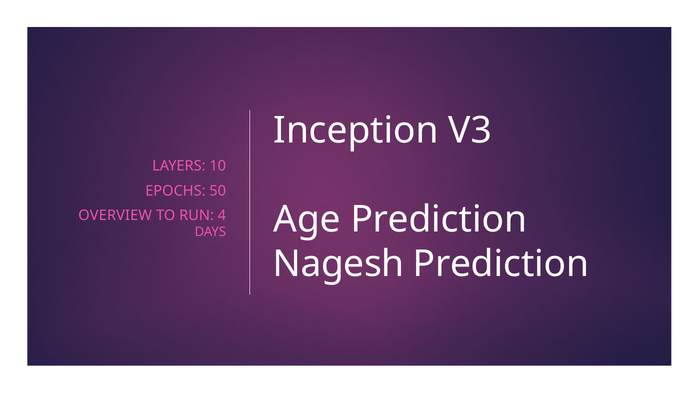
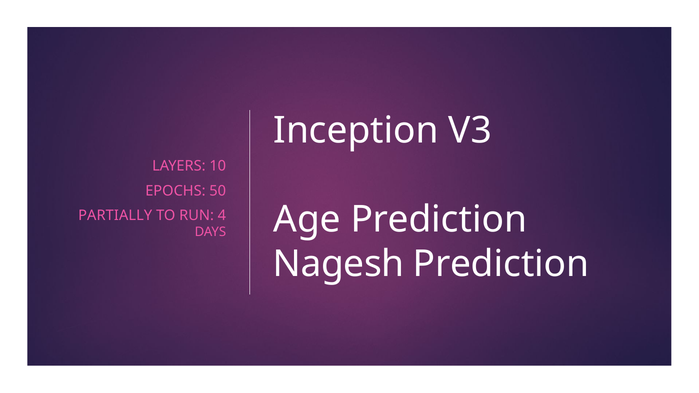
OVERVIEW: OVERVIEW -> PARTIALLY (115, 216)
